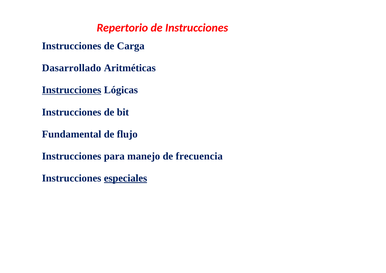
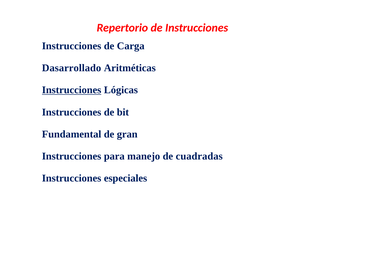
flujo: flujo -> gran (127, 134)
frecuencia: frecuencia -> cuadradas (199, 156)
especiales underline: present -> none (126, 178)
